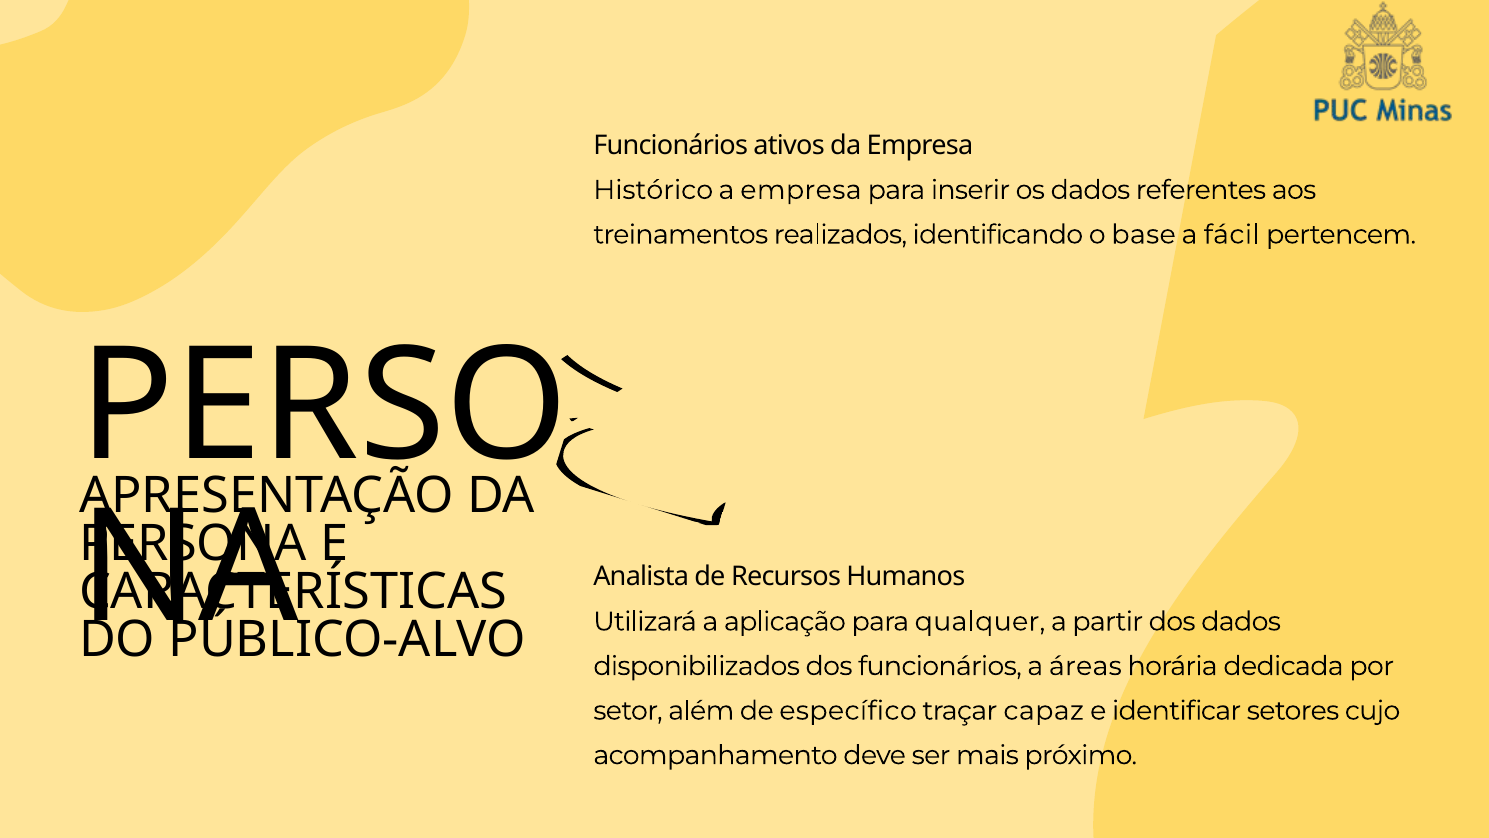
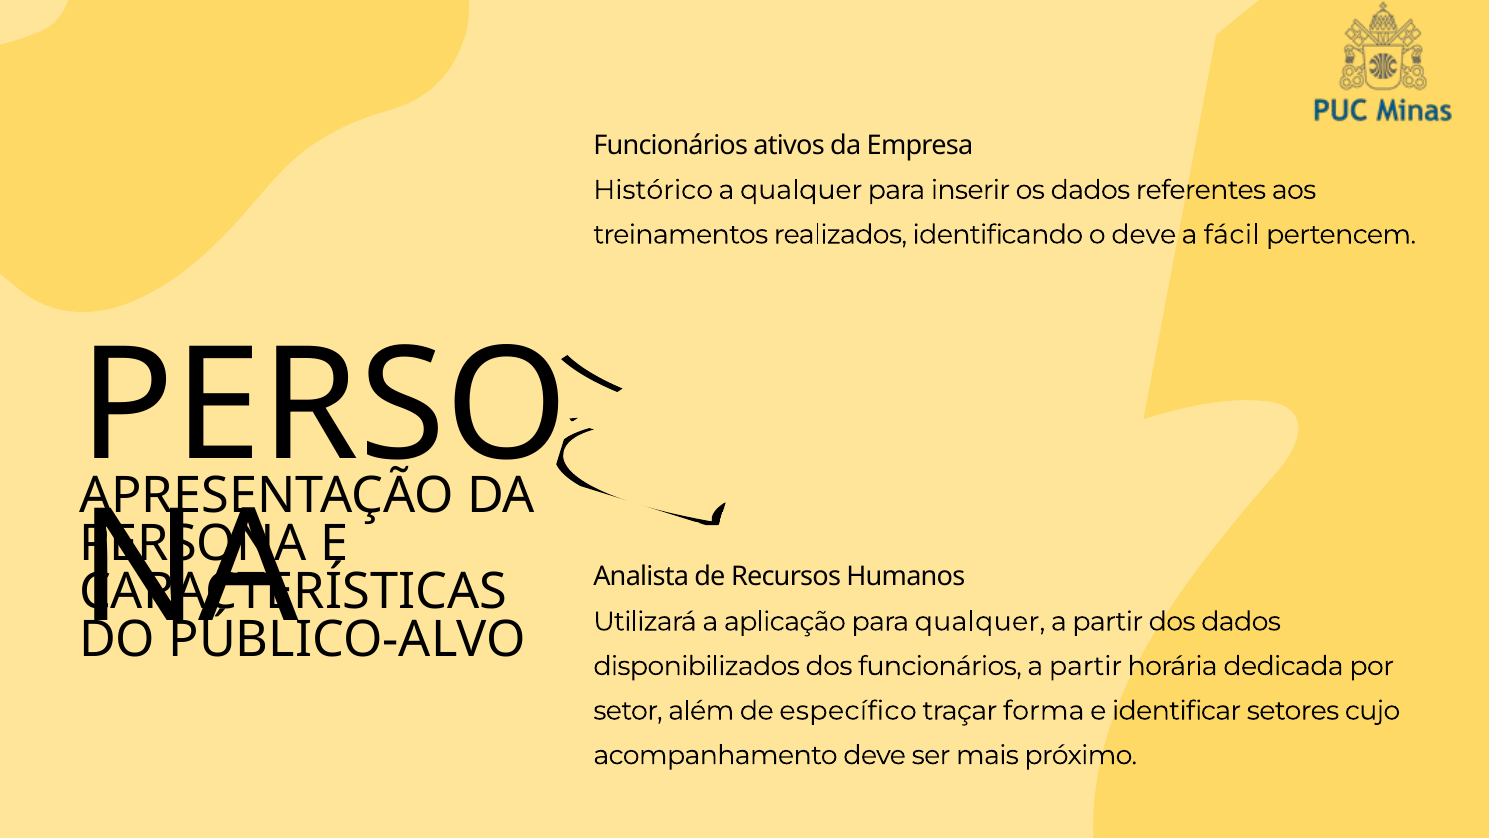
a empresa: empresa -> qualquer (801, 190)
o base: base -> deve (1144, 234)
funcionários a áreas: áreas -> partir (1085, 666)
capaz: capaz -> forma (1044, 710)
